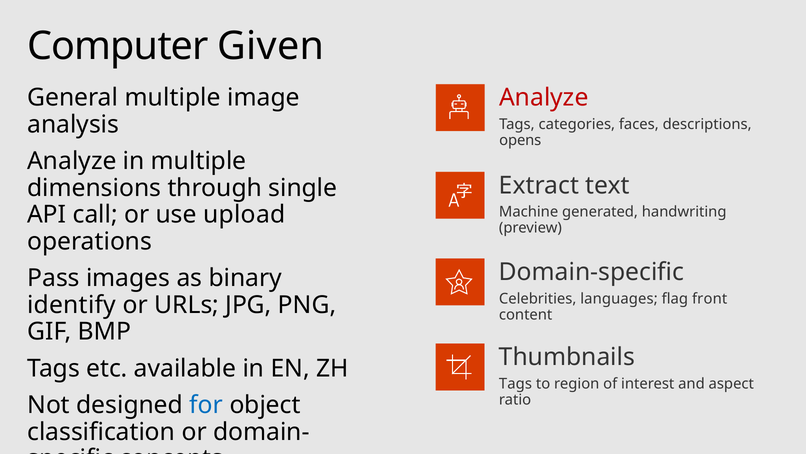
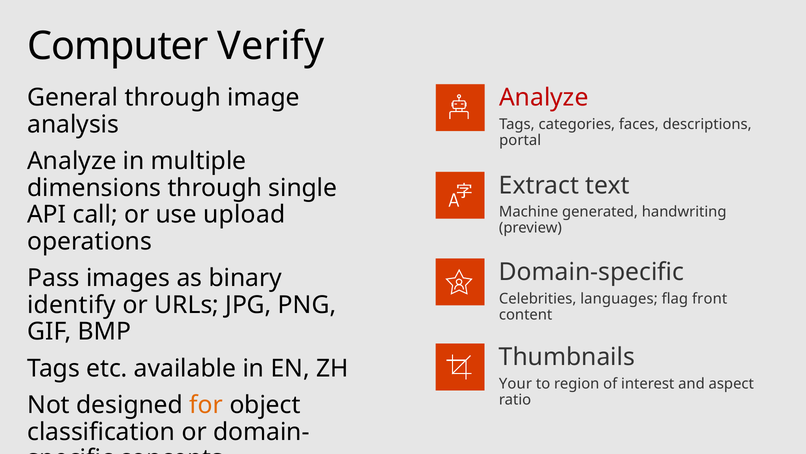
Given: Given -> Verify (271, 46)
General multiple: multiple -> through (173, 98)
opens: opens -> portal (520, 140)
Tags: Tags -> Your (515, 383)
for colour: blue -> orange (206, 405)
